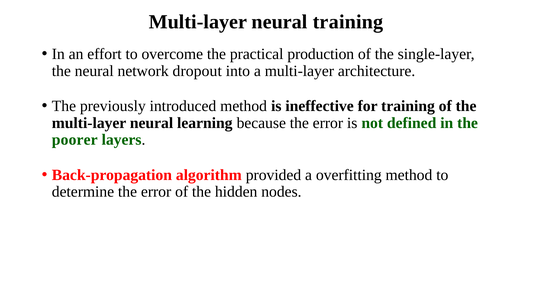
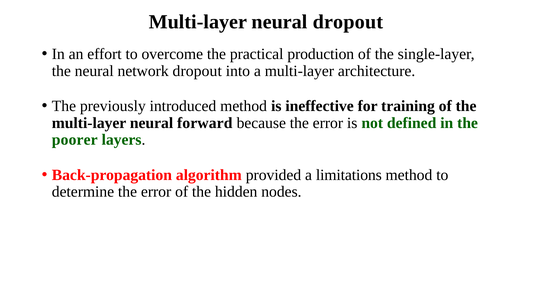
neural training: training -> dropout (348, 22)
learning: learning -> forward (205, 123)
overfitting: overfitting -> limitations (349, 175)
